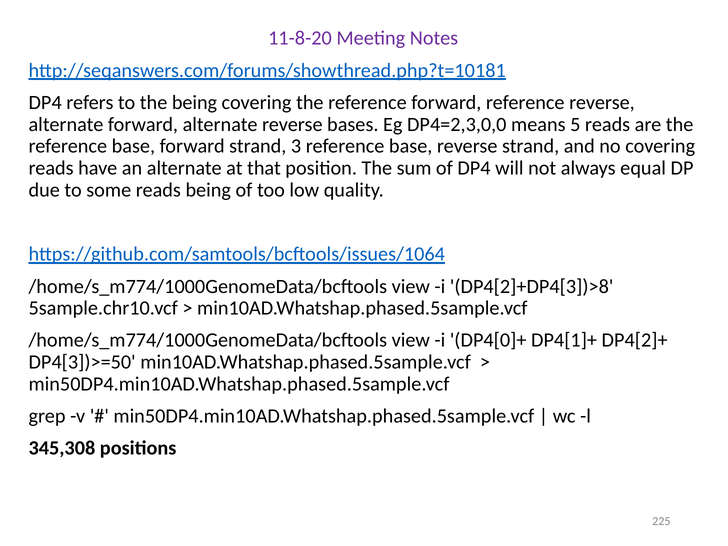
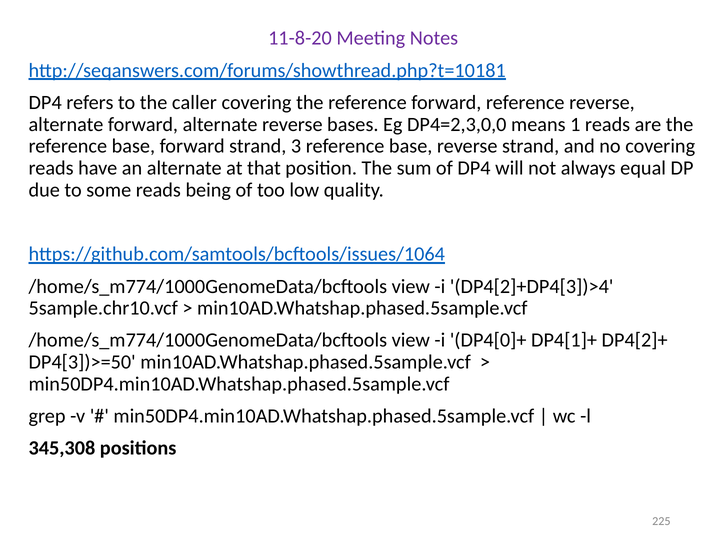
the being: being -> caller (194, 103)
5: 5 -> 1 (575, 124)
DP4[2]+DP4[3])>8: DP4[2]+DP4[3])>8 -> DP4[2]+DP4[3])>4 (532, 286)
